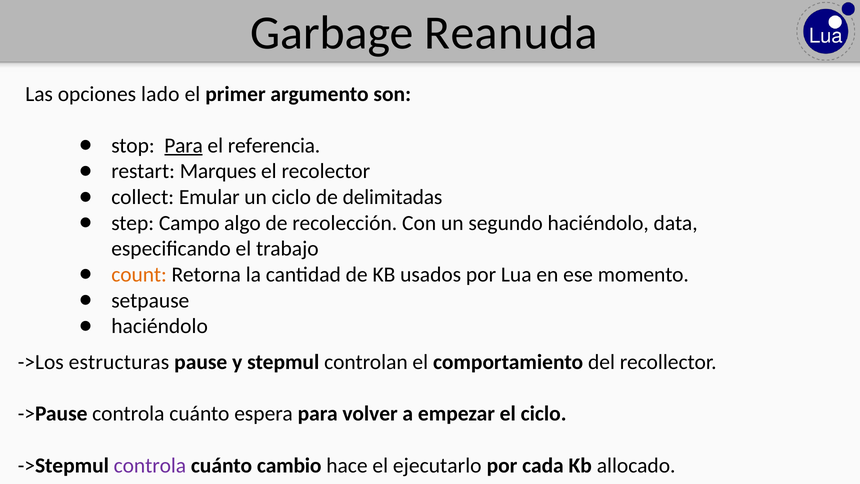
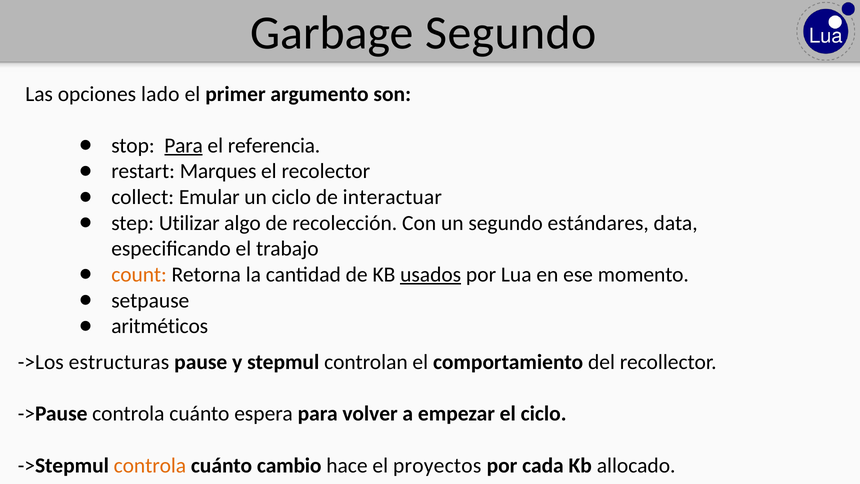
Garbage Reanuda: Reanuda -> Segundo (511, 33)
delimitadas: delimitadas -> interactuar (392, 197)
Campo: Campo -> Utilizar (189, 223)
segundo haciéndolo: haciéndolo -> estándares (598, 223)
usados underline: none -> present (431, 275)
haciéndolo: haciéndolo -> aritméticos (160, 326)
controla colour: purple -> orange (150, 465)
ejecutarlo: ejecutarlo -> proyectos (437, 465)
